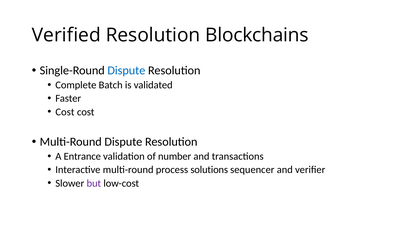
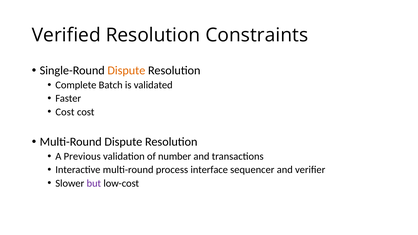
Blockchains: Blockchains -> Constraints (257, 35)
Dispute colour: blue -> orange (126, 71)
Entrance: Entrance -> Previous (82, 156)
solutions: solutions -> interface (209, 170)
